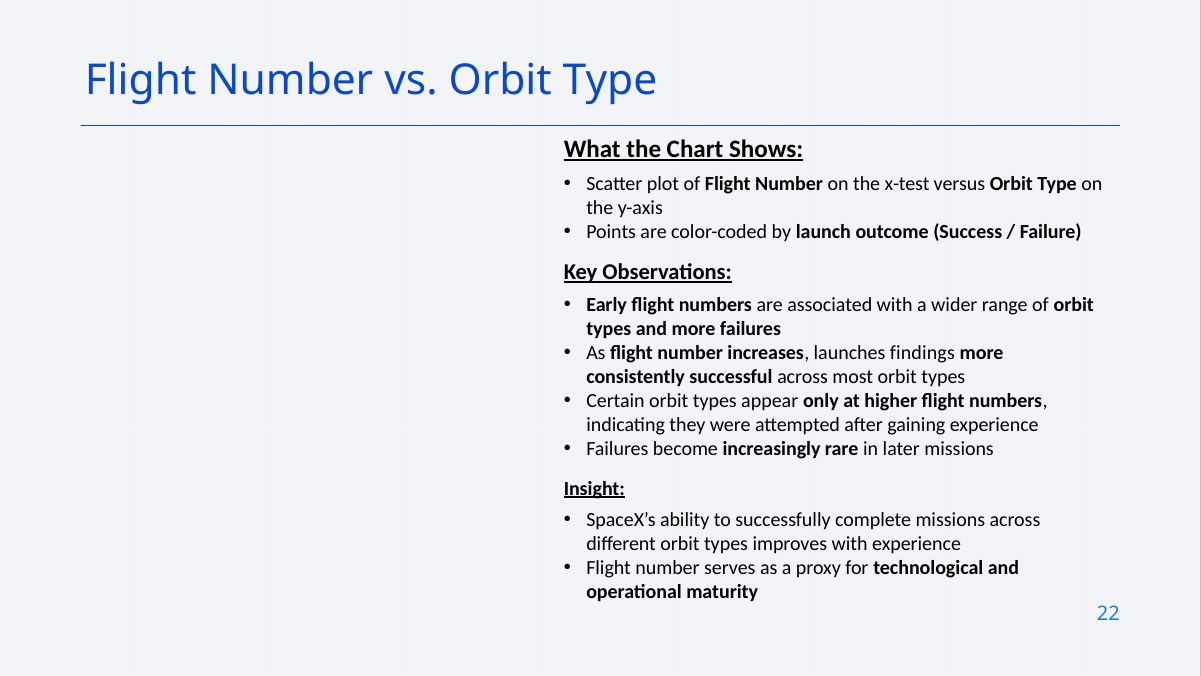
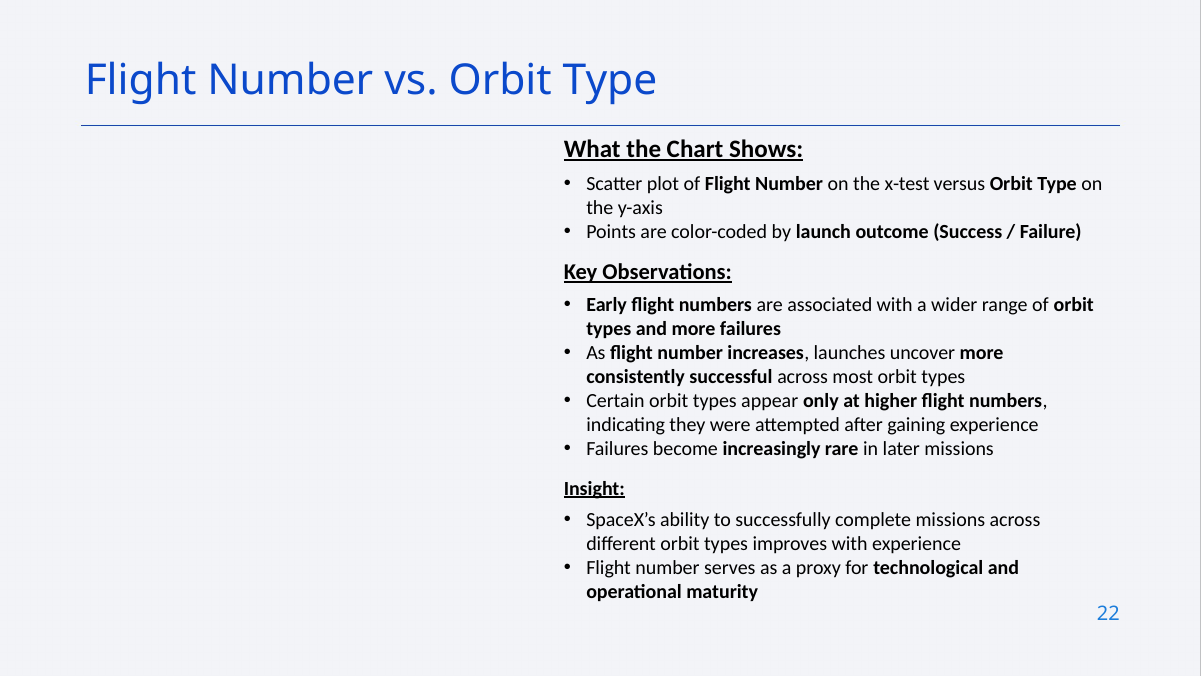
findings: findings -> uncover (922, 353)
